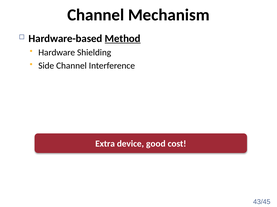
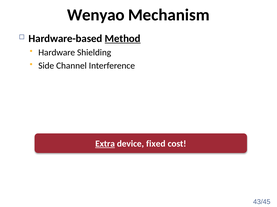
Channel: Channel -> Wenyao (96, 15)
Extra underline: none -> present (105, 144)
good: good -> fixed (156, 144)
